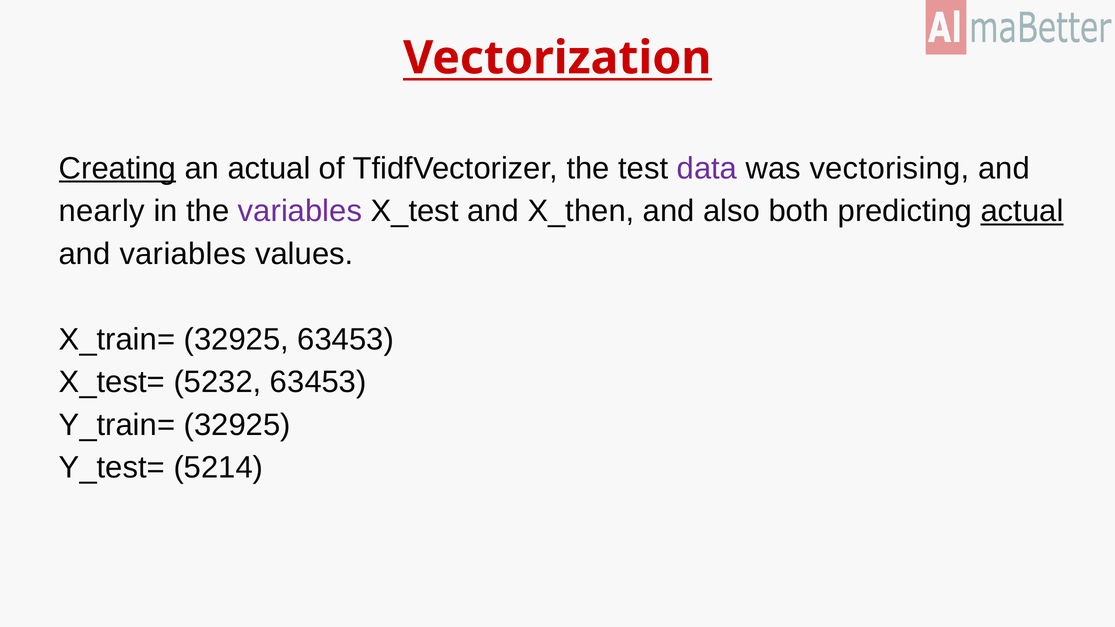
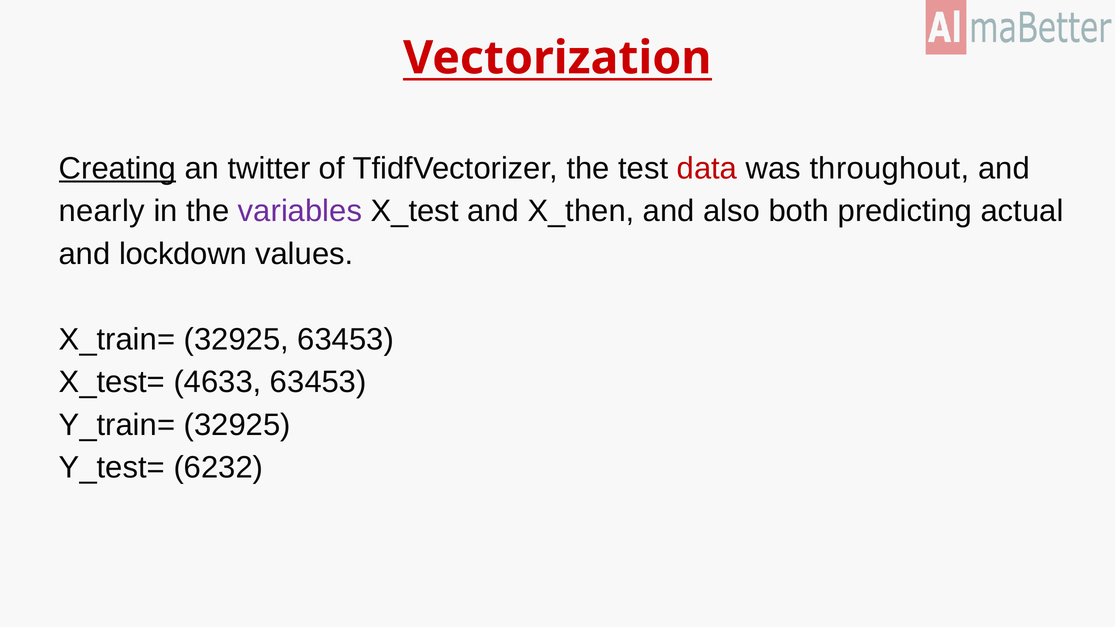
an actual: actual -> twitter (269, 168)
data colour: purple -> red (707, 168)
vectorising: vectorising -> throughout (889, 168)
actual underline: present -> none (1022, 211)
and variables: variables -> lockdown (183, 254)
5232: 5232 -> 4633 (217, 382)
5214: 5214 -> 6232 (218, 468)
